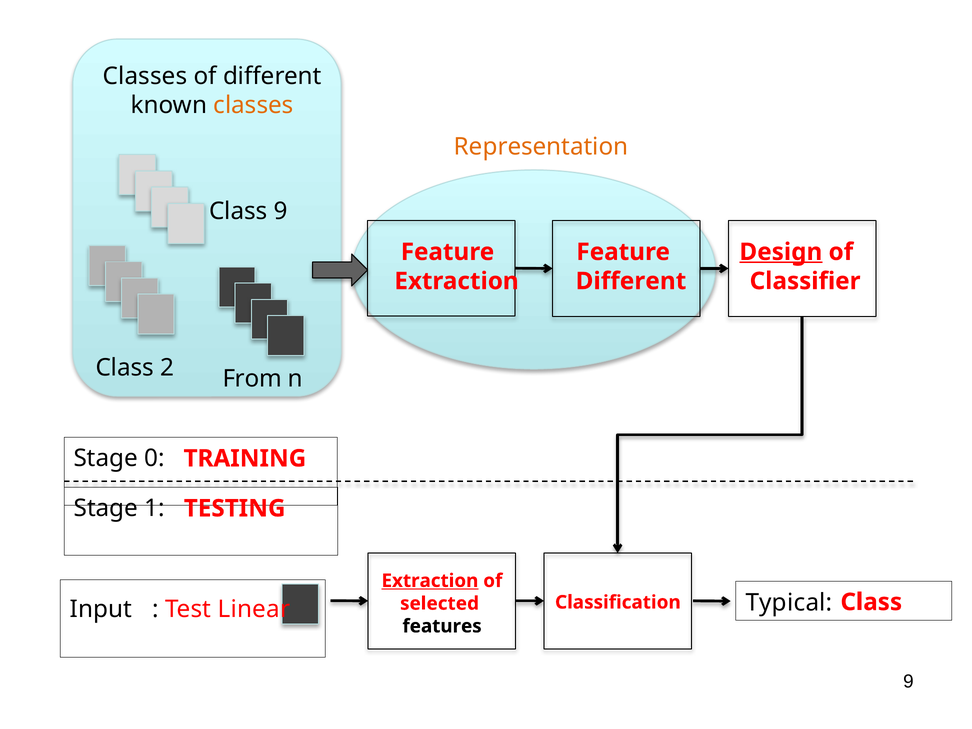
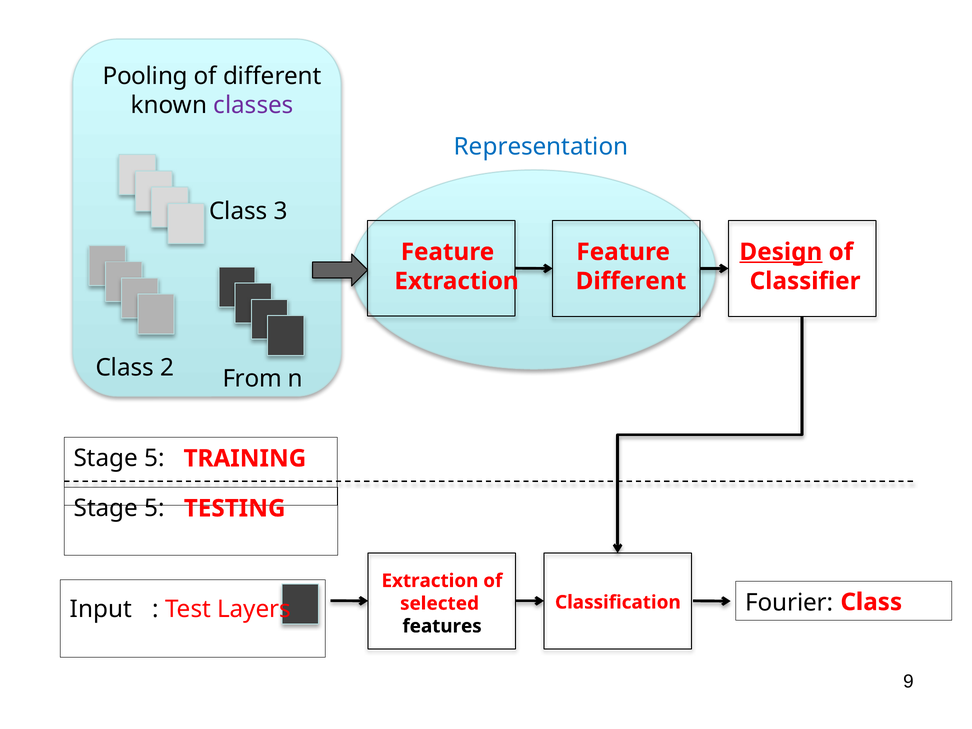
Classes: Classes -> Pooling (145, 76)
classes colour: orange -> purple (253, 105)
Representation colour: orange -> blue (541, 147)
Class 9: 9 -> 3 (281, 211)
0: 0 -> 5 (154, 458)
1: 1 -> 5 (155, 508)
Extraction underline: present -> none (430, 581)
Typical: Typical -> Fourier (789, 603)
Linear: Linear -> Layers (254, 609)
